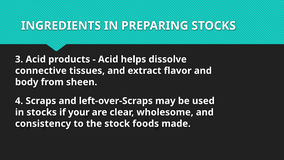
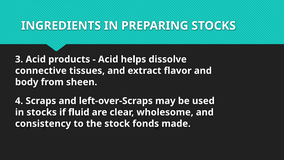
your: your -> fluid (79, 112)
foods: foods -> fonds (146, 123)
